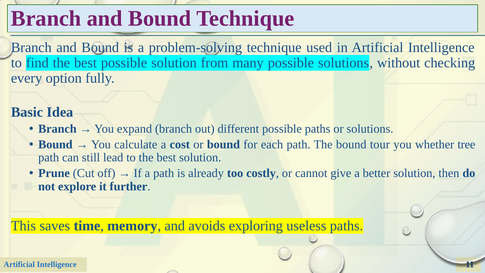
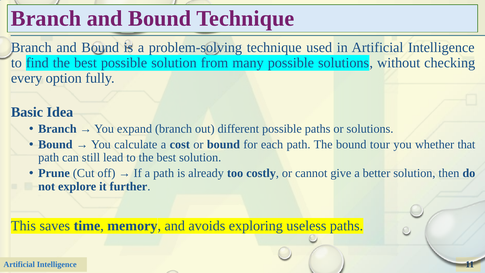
tree: tree -> that (466, 144)
